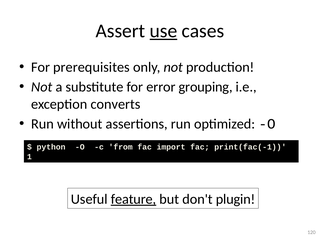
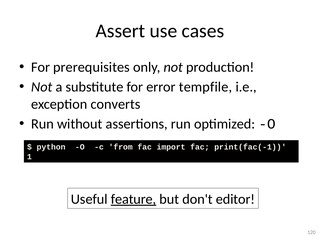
use underline: present -> none (163, 31)
grouping: grouping -> tempfile (205, 87)
plugin: plugin -> editor (235, 199)
